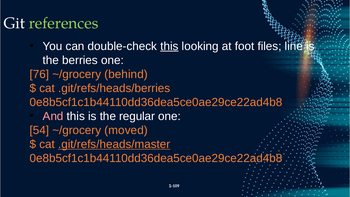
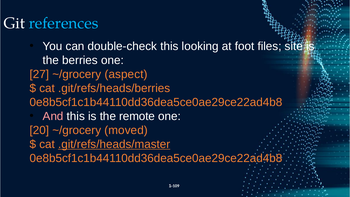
references colour: light green -> light blue (64, 23)
this underline: present -> none (169, 46)
line: line -> site (294, 46)
76: 76 -> 27 (39, 74)
behind: behind -> aspect (126, 74)
regular: regular -> remote (137, 116)
54: 54 -> 20 (39, 130)
